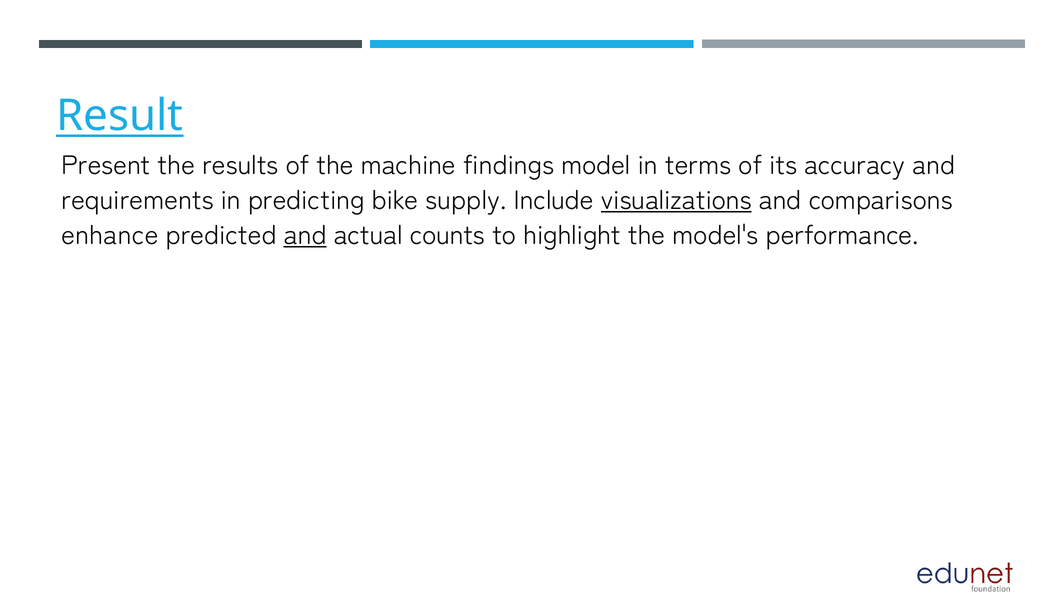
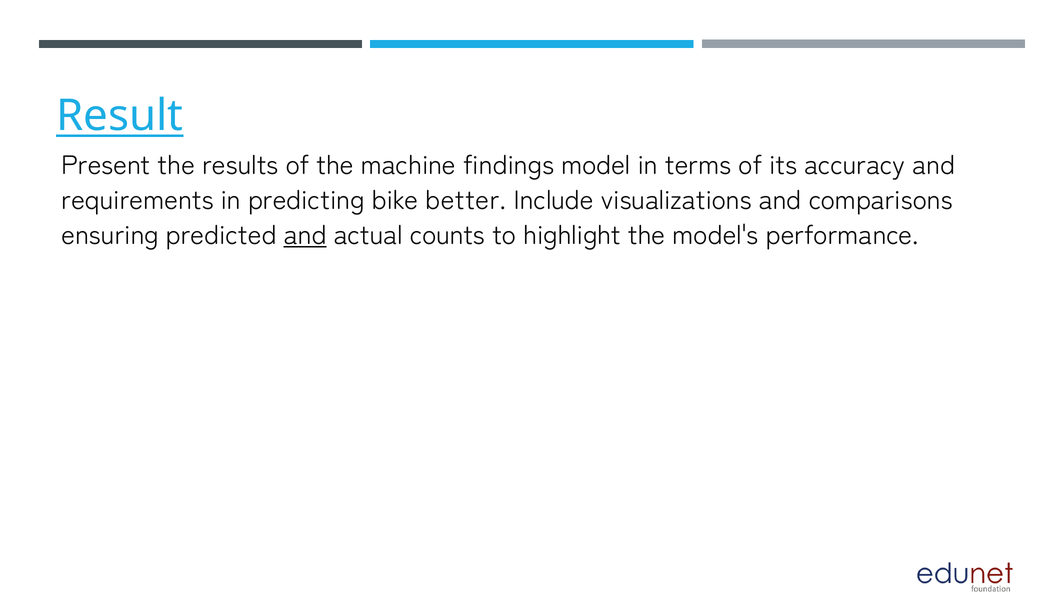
supply: supply -> better (466, 201)
visualizations underline: present -> none (676, 201)
enhance: enhance -> ensuring (110, 236)
